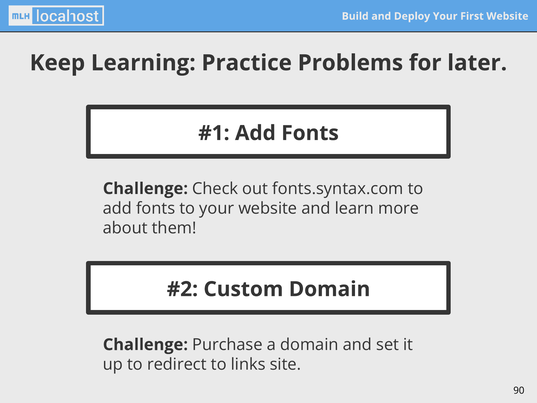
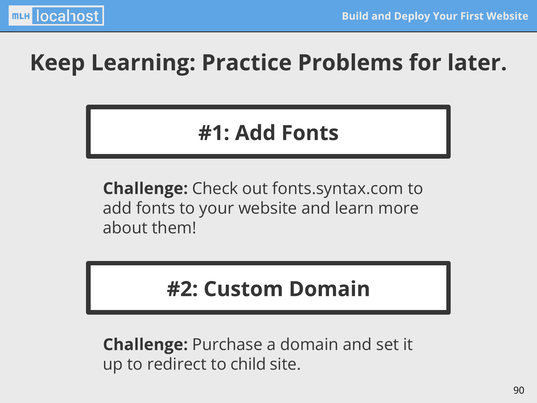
links: links -> child (248, 364)
